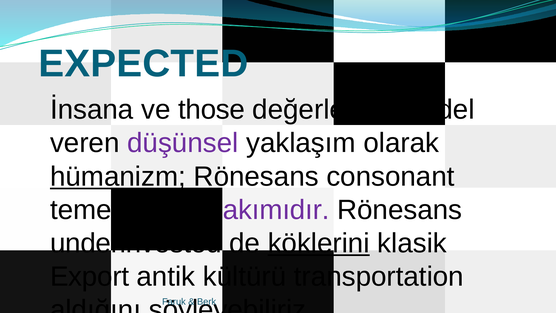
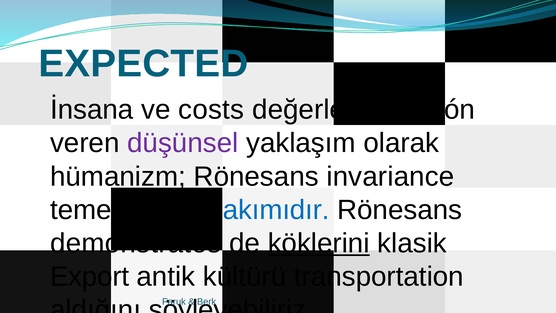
those: those -> costs (211, 110)
model: model -> ladrón (437, 110)
hümanizm underline: present -> none (118, 176)
consonant: consonant -> invariance (390, 176)
akımıdır colour: purple -> blue (276, 210)
underinvested: underinvested -> demonstrates (136, 243)
